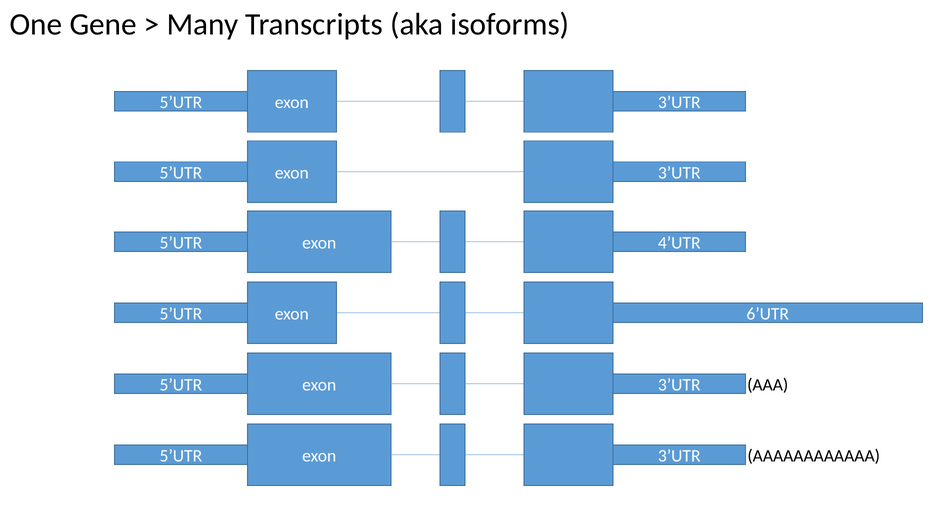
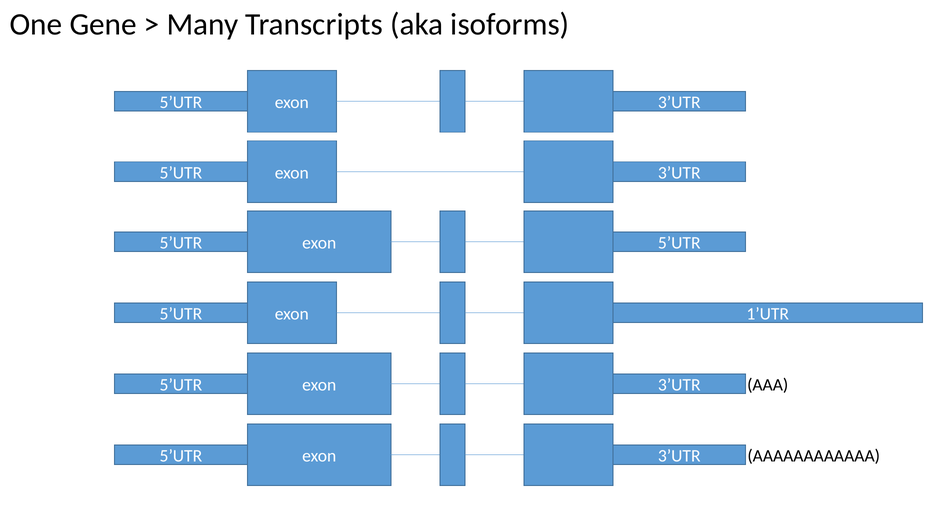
exon 4’UTR: 4’UTR -> 5’UTR (679, 243)
6’UTR: 6’UTR -> 1’UTR (768, 314)
